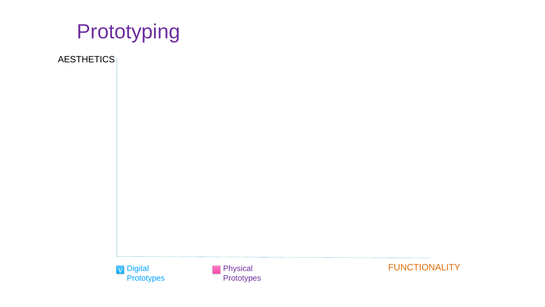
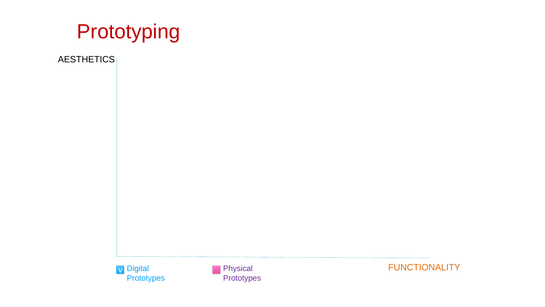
Prototyping colour: purple -> red (129, 32)
